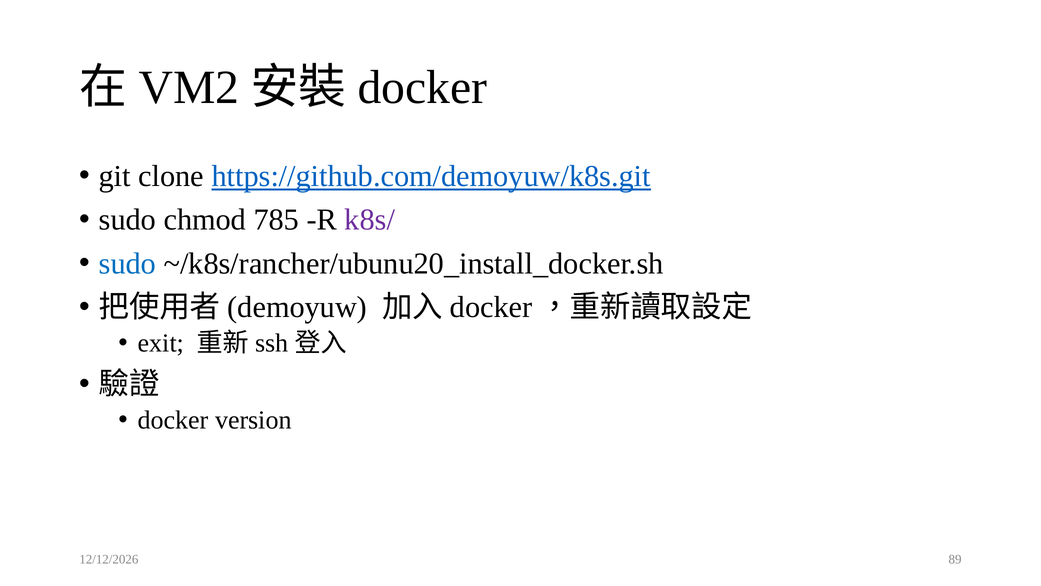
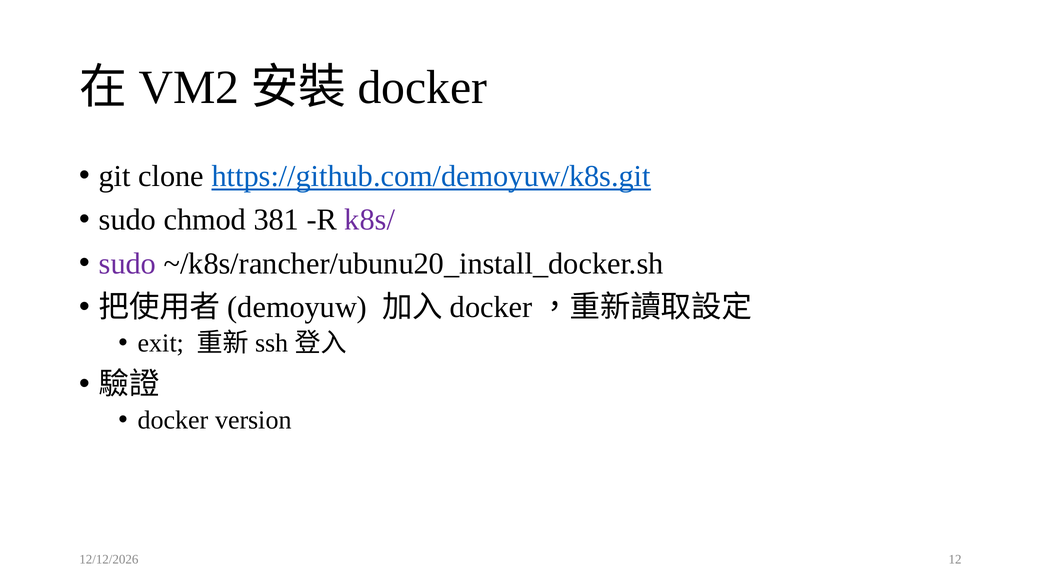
785: 785 -> 381 (276, 220)
sudo colour: blue -> purple (127, 263)
89: 89 -> 12 (955, 559)
